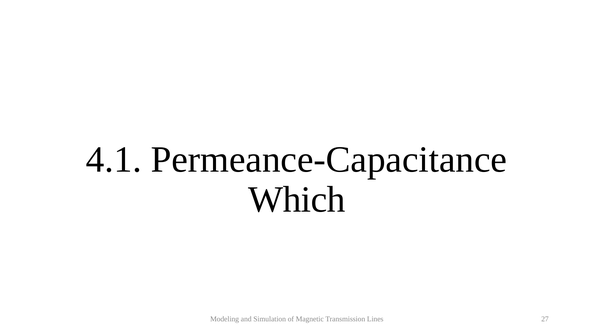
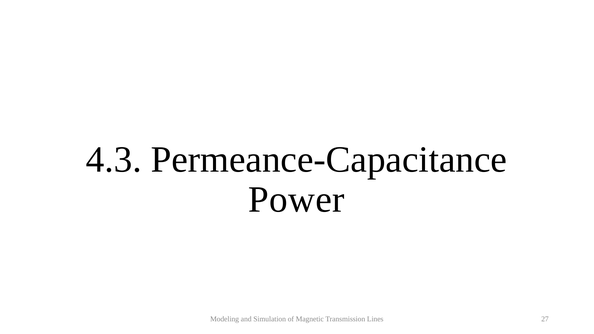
4.1: 4.1 -> 4.3 (114, 160)
Which: Which -> Power (296, 200)
